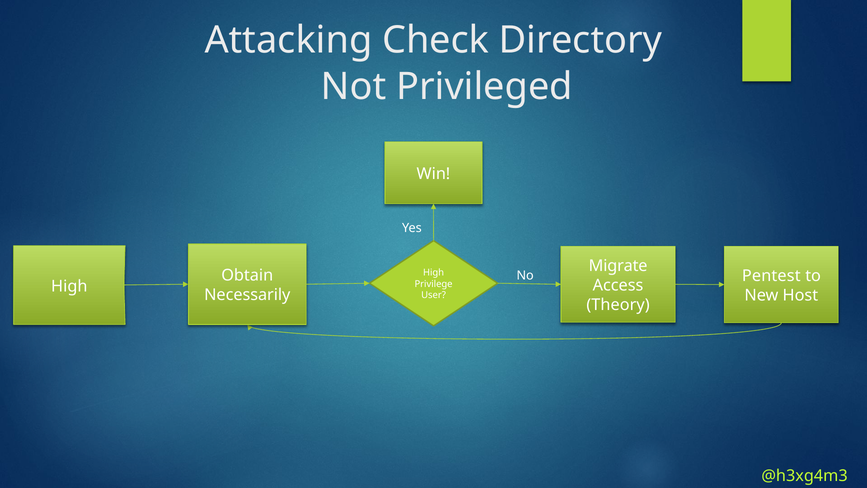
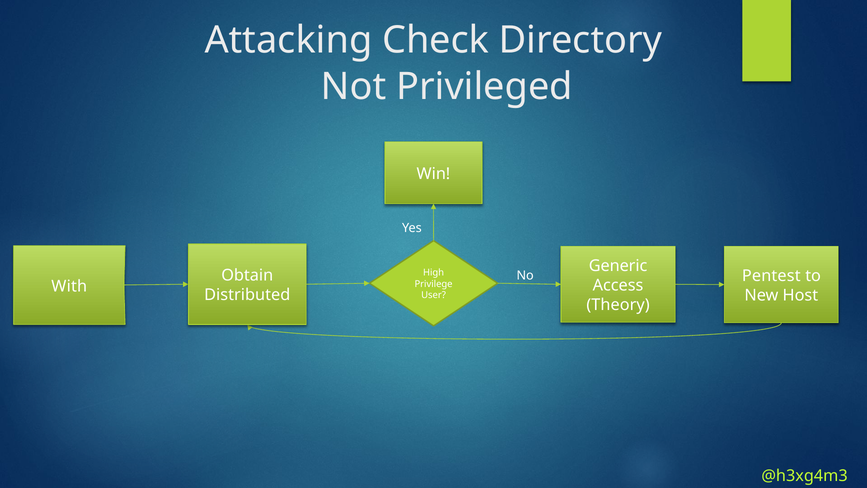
Migrate: Migrate -> Generic (618, 266)
High: High -> With (69, 286)
Necessarily: Necessarily -> Distributed (247, 295)
